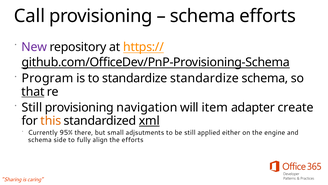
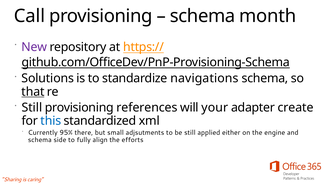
schema efforts: efforts -> month (268, 16)
Program: Program -> Solutions (48, 78)
standardize standardize: standardize -> navigations (204, 78)
navigation: navigation -> references (147, 107)
item: item -> your (215, 107)
this colour: orange -> blue (51, 121)
xml underline: present -> none (149, 121)
